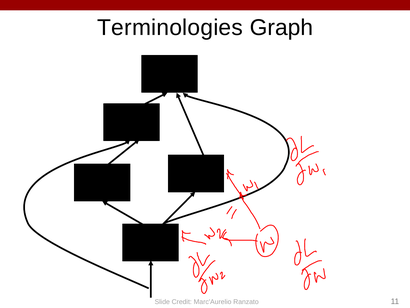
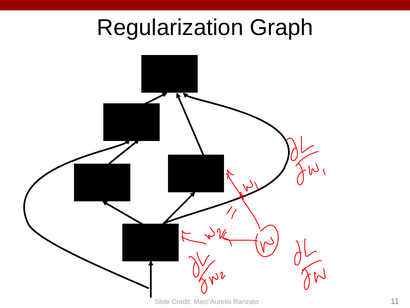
Terminologies: Terminologies -> Regularization (170, 28)
